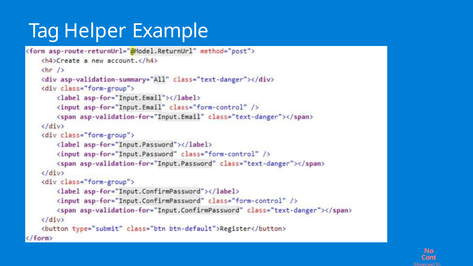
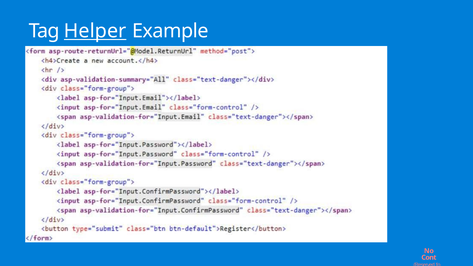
Helper underline: none -> present (95, 31)
